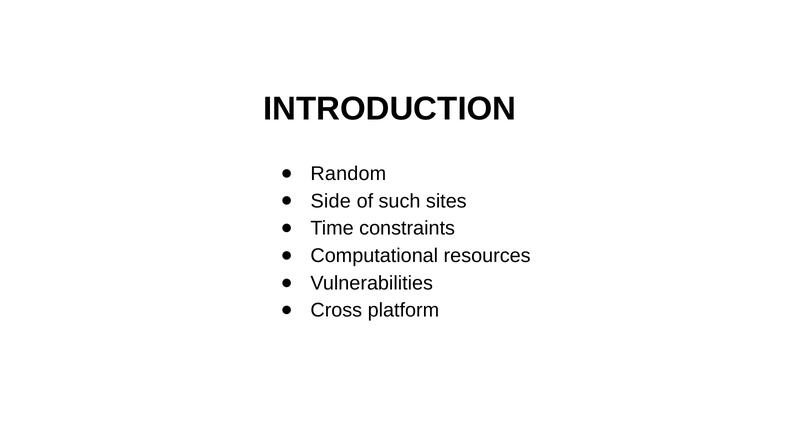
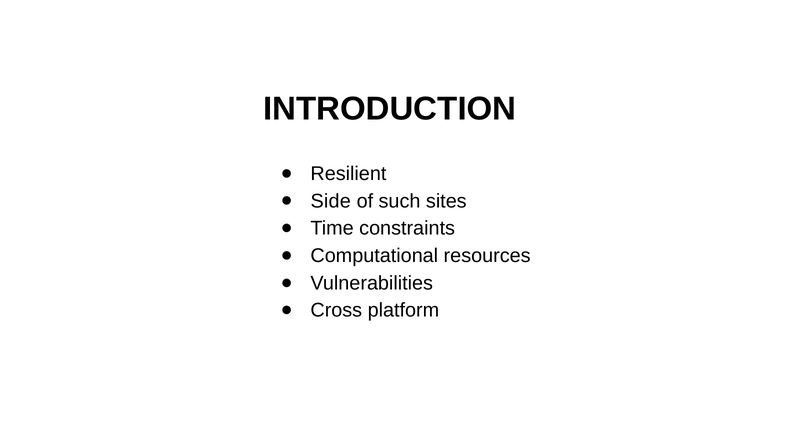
Random: Random -> Resilient (348, 174)
